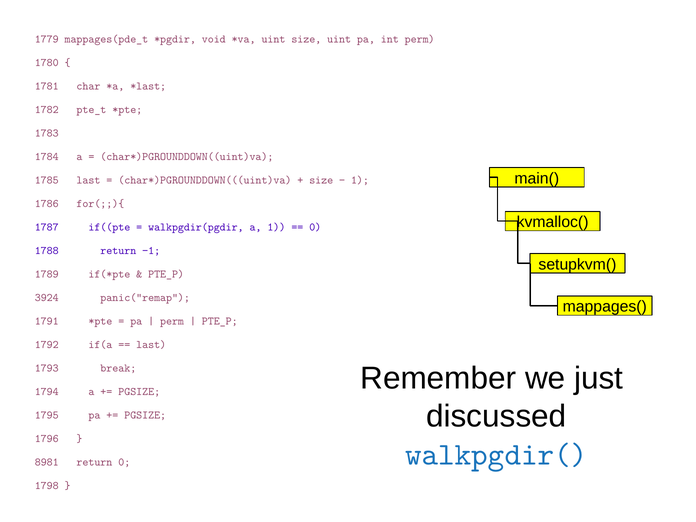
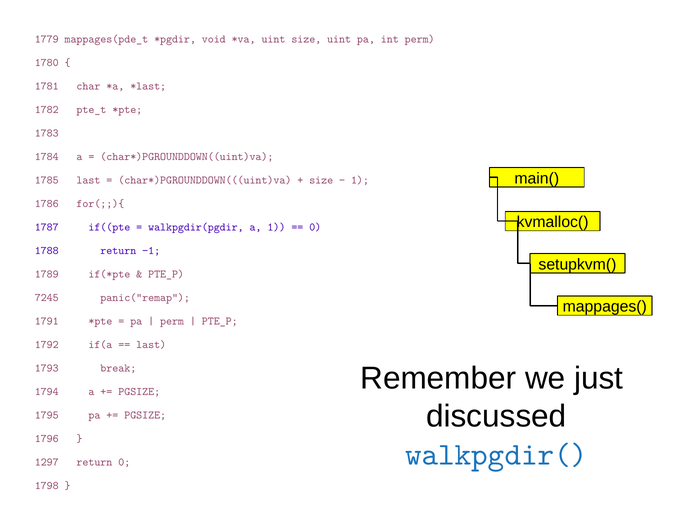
3924: 3924 -> 7245 (47, 298)
8981: 8981 -> 1297 (47, 462)
